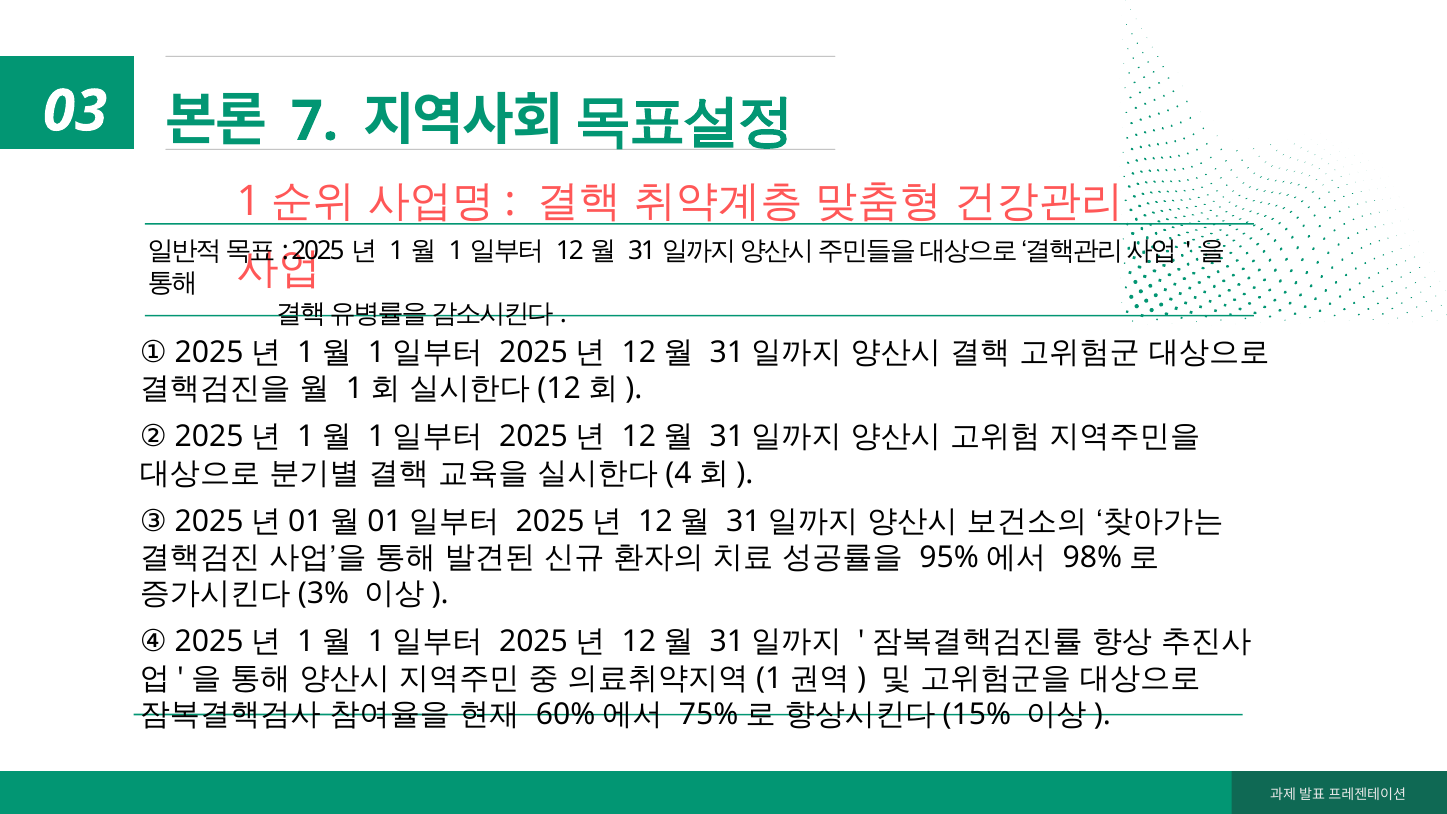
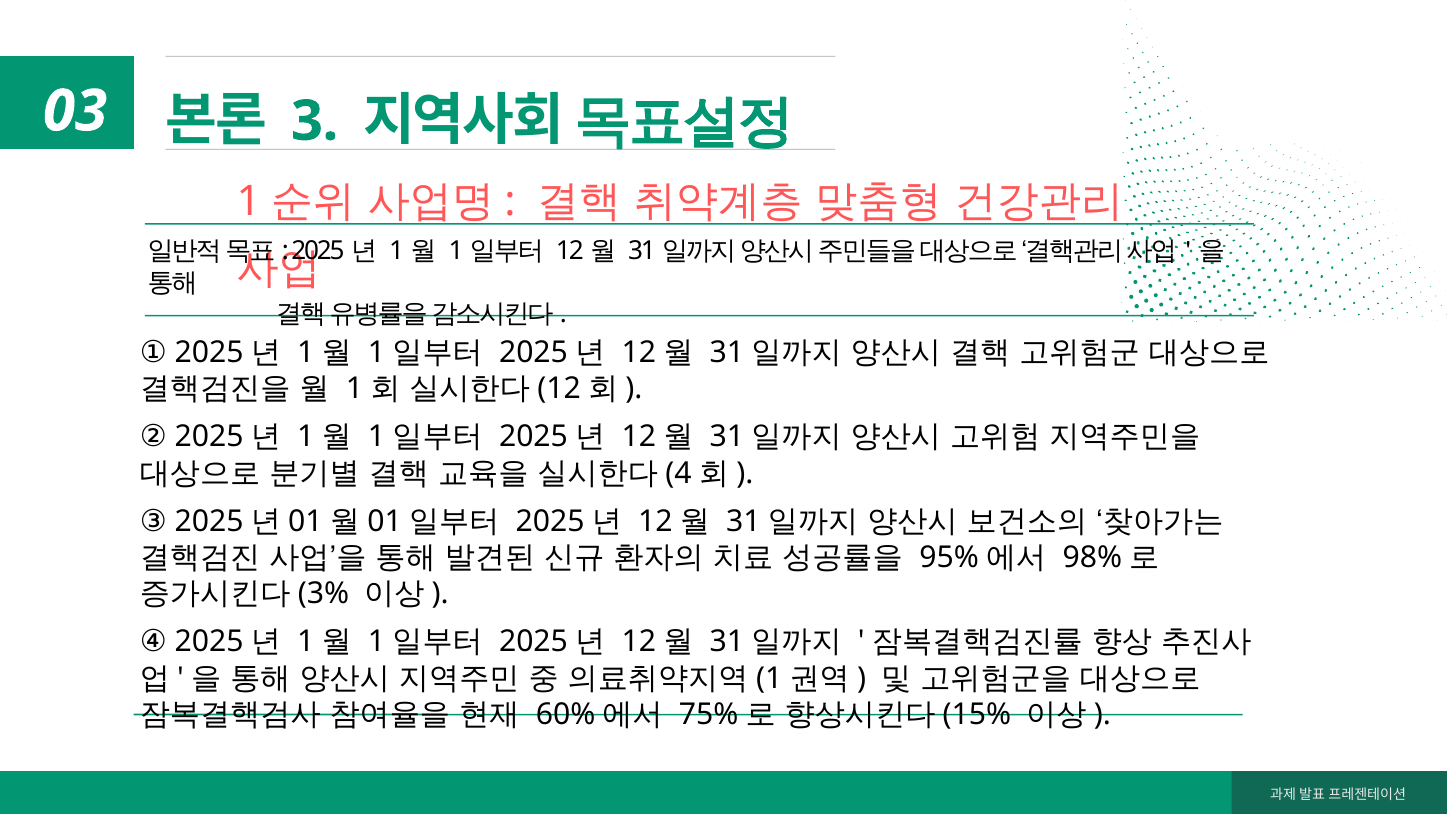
7: 7 -> 3 (315, 121)
